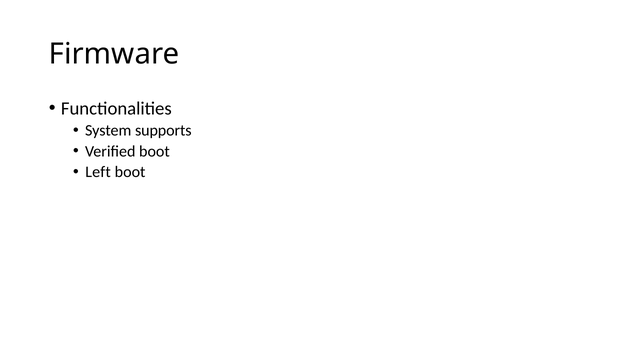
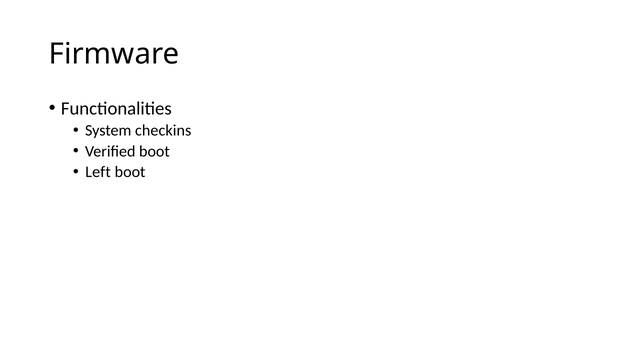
supports: supports -> checkins (163, 131)
